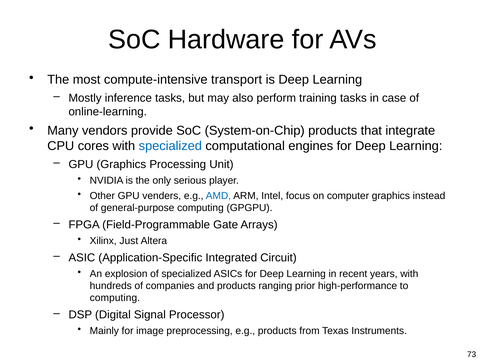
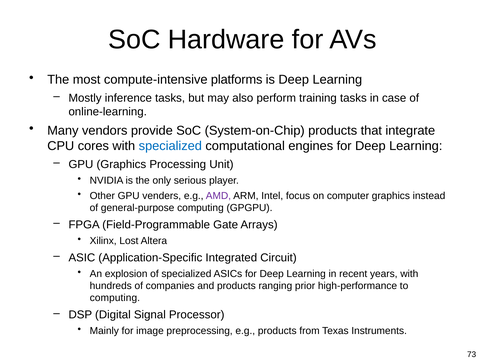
transport: transport -> platforms (237, 80)
AMD colour: blue -> purple (218, 196)
Just: Just -> Lost (129, 241)
